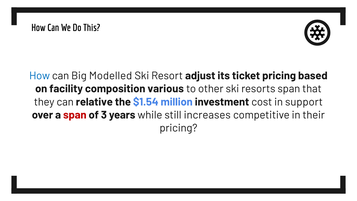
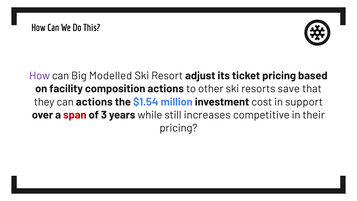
How colour: blue -> purple (40, 76)
composition various: various -> actions (166, 89)
resorts span: span -> save (289, 89)
can relative: relative -> actions (94, 102)
